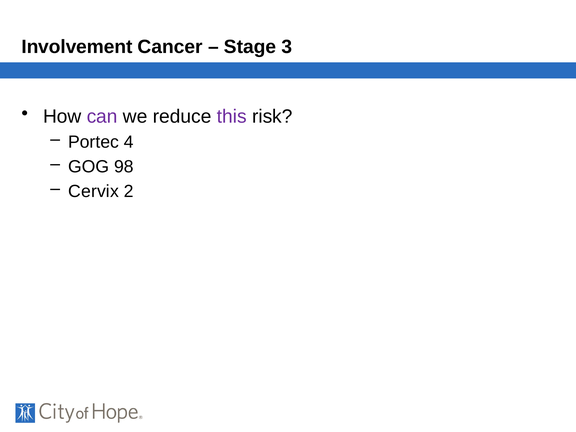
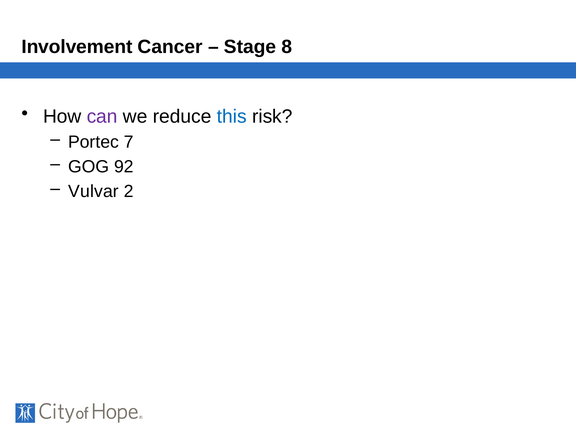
3: 3 -> 8 (287, 47)
this colour: purple -> blue (232, 117)
4: 4 -> 7 (129, 142)
98: 98 -> 92 (124, 167)
Cervix: Cervix -> Vulvar (94, 191)
